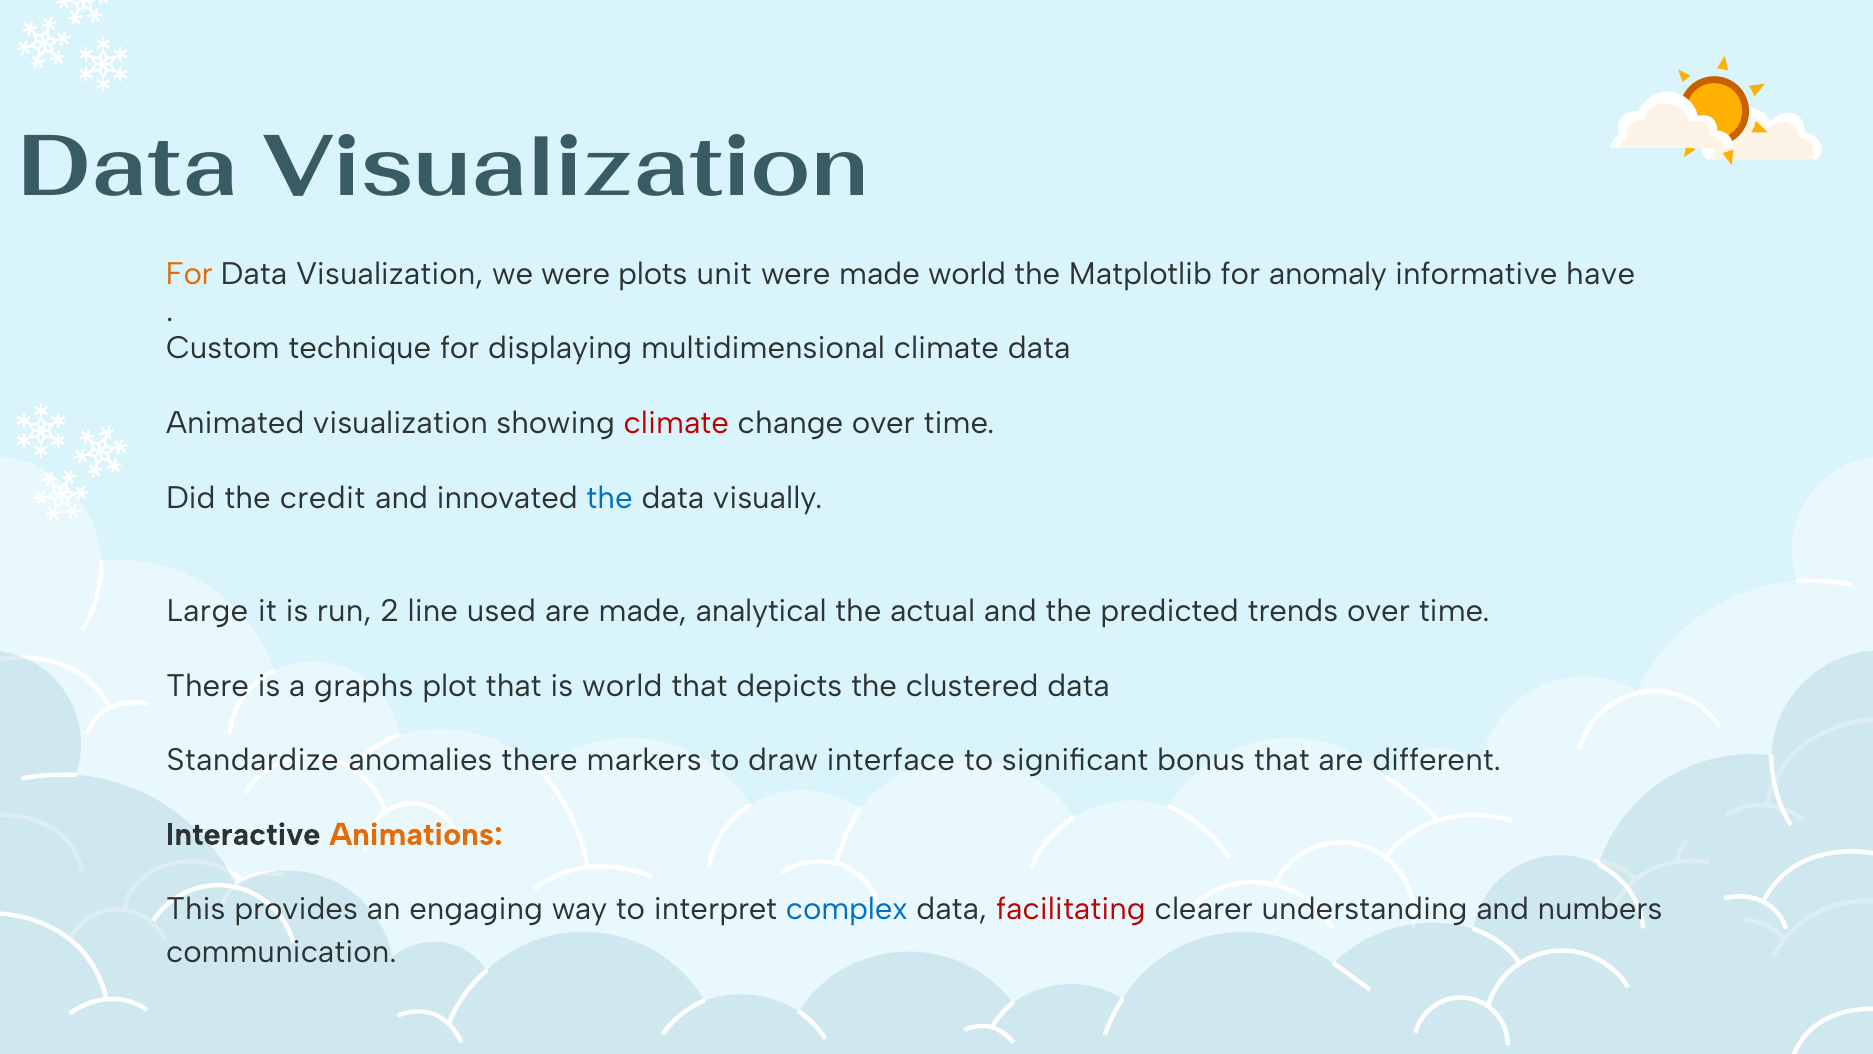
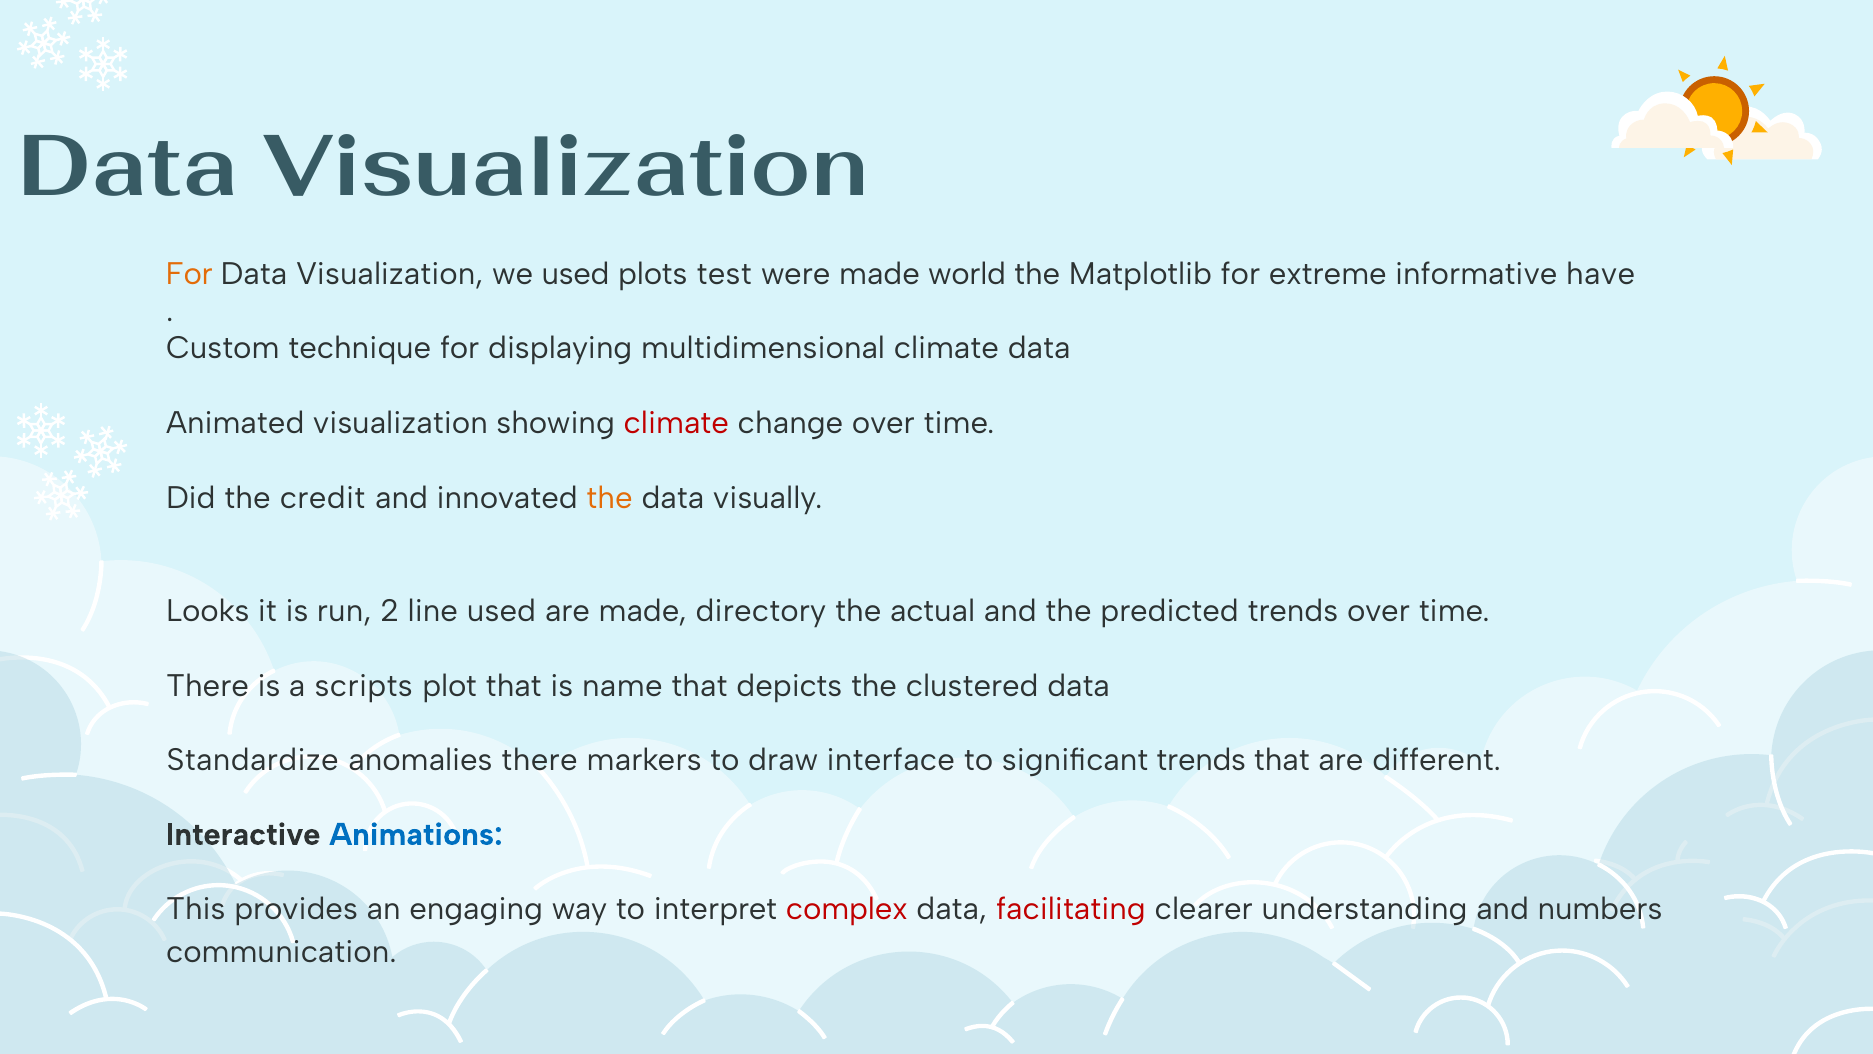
we were: were -> used (576, 274)
unit: unit -> test (724, 274)
anomaly: anomaly -> extreme (1328, 274)
the colour: blue -> orange (610, 498)
Large: Large -> Looks (208, 611)
analytical: analytical -> directory (761, 611)
graphs: graphs -> scripts (364, 686)
is world: world -> name (622, 686)
significant bonus: bonus -> trends (1201, 760)
Animations colour: orange -> blue (416, 834)
complex colour: blue -> red (847, 908)
